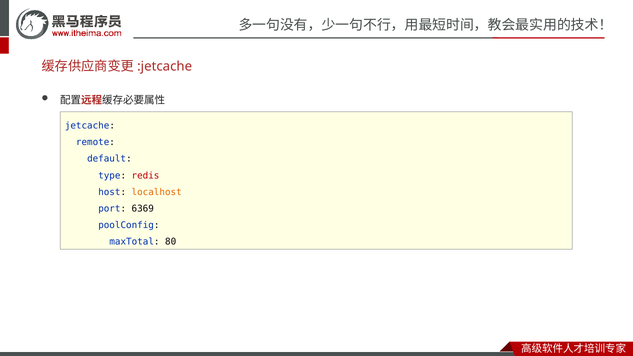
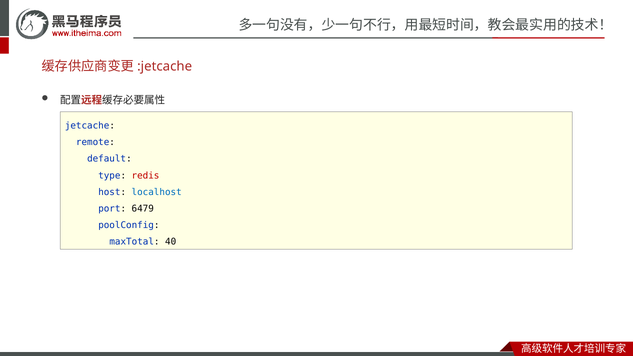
localhost colour: orange -> blue (157, 192)
6369: 6369 -> 6479 (143, 209)
80: 80 -> 40 (171, 242)
